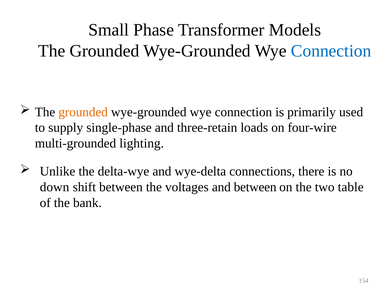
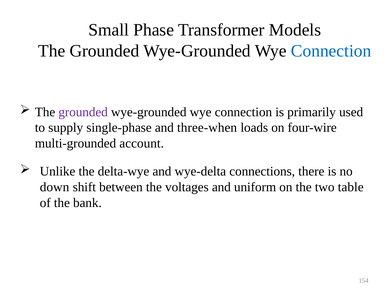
grounded colour: orange -> purple (83, 112)
three-retain: three-retain -> three-when (207, 128)
lighting: lighting -> account (142, 143)
and between: between -> uniform (255, 187)
